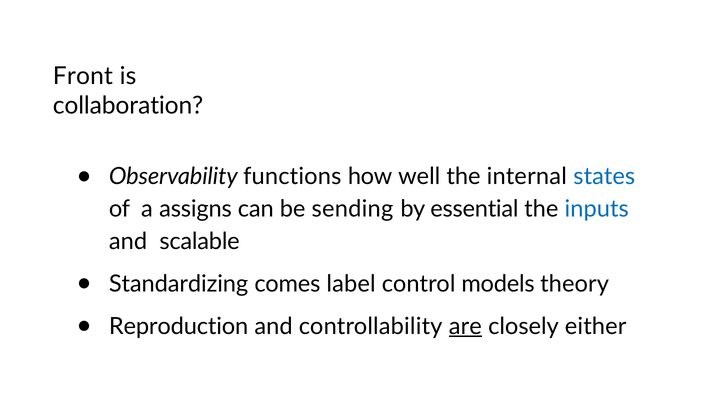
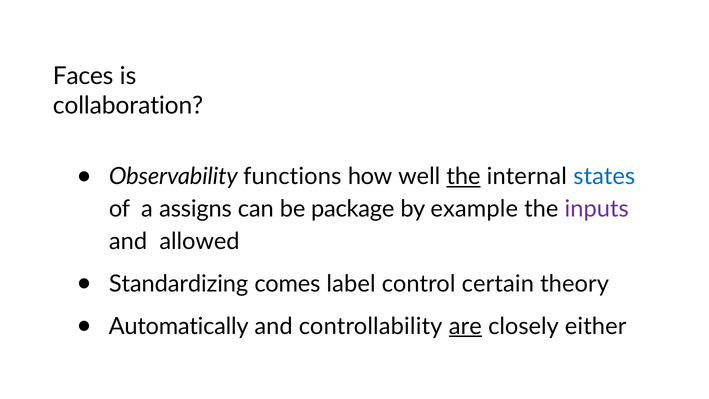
Front: Front -> Faces (83, 76)
the underline: none -> present (464, 177)
sending: sending -> package (353, 209)
essential: essential -> example (474, 209)
inputs colour: blue -> purple (597, 209)
scalable: scalable -> allowed (199, 241)
models: models -> certain (498, 284)
Reproduction: Reproduction -> Automatically (179, 326)
